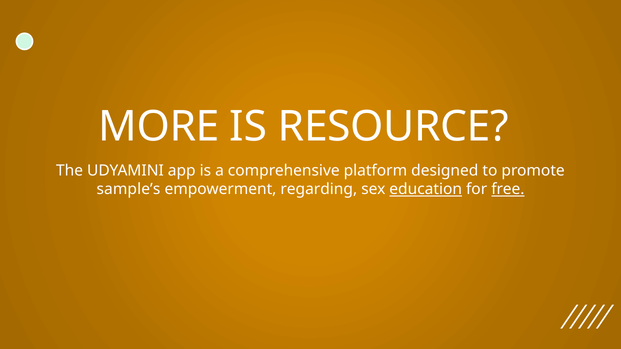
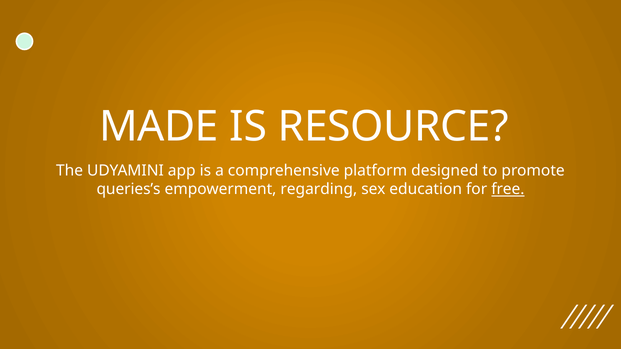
MORE: MORE -> MADE (159, 127)
sample’s: sample’s -> queries’s (129, 189)
education underline: present -> none (426, 189)
